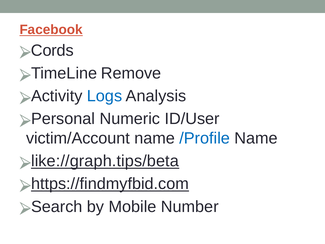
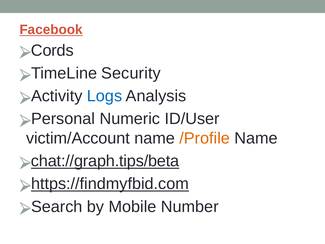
Remove: Remove -> Security (131, 73)
/Profile colour: blue -> orange (205, 138)
like://graph.tips/beta: like://graph.tips/beta -> chat://graph.tips/beta (105, 161)
